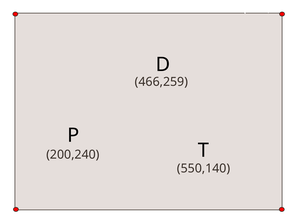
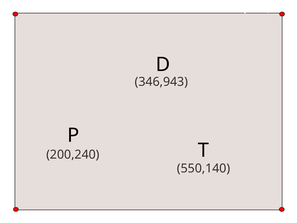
466,259: 466,259 -> 346,943 (161, 82)
